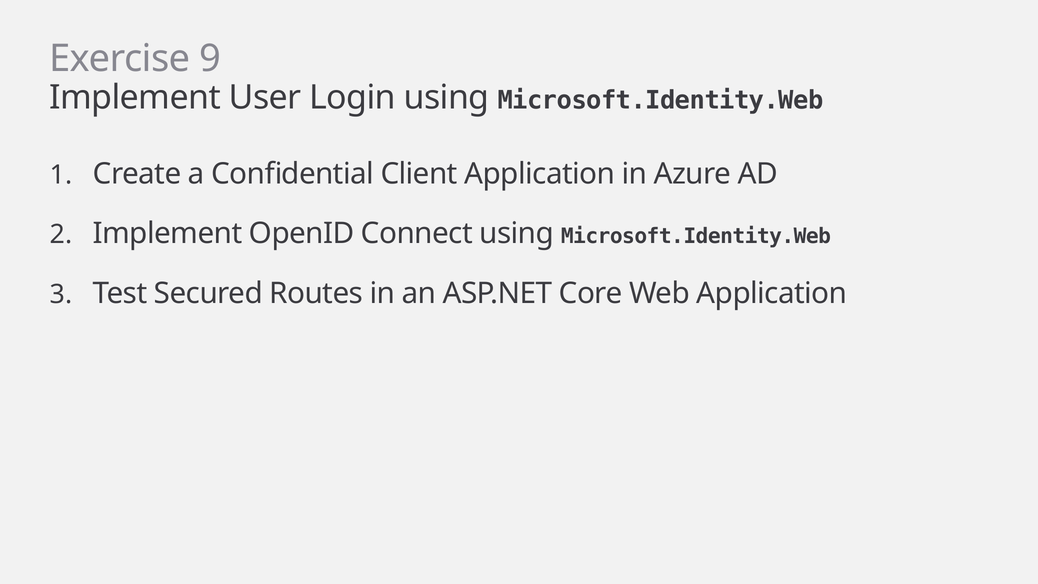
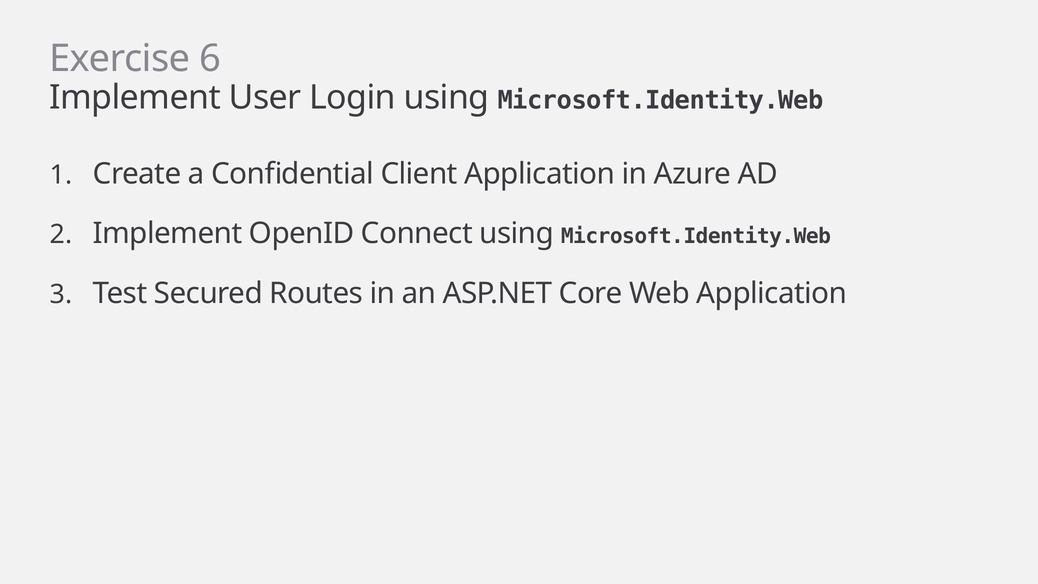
9: 9 -> 6 (210, 59)
